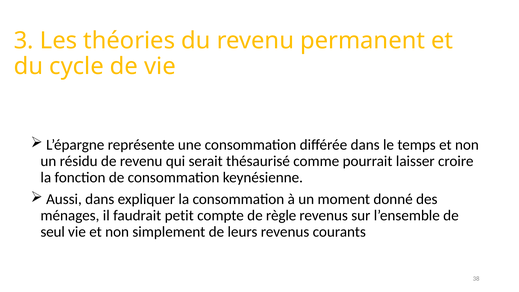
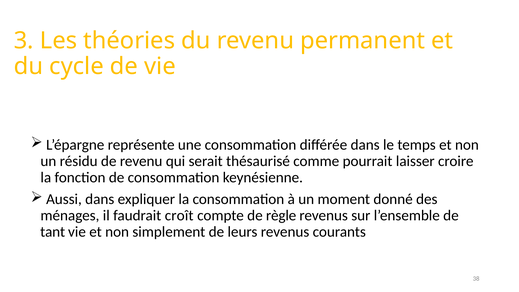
petit: petit -> croît (179, 216)
seul: seul -> tant (53, 232)
